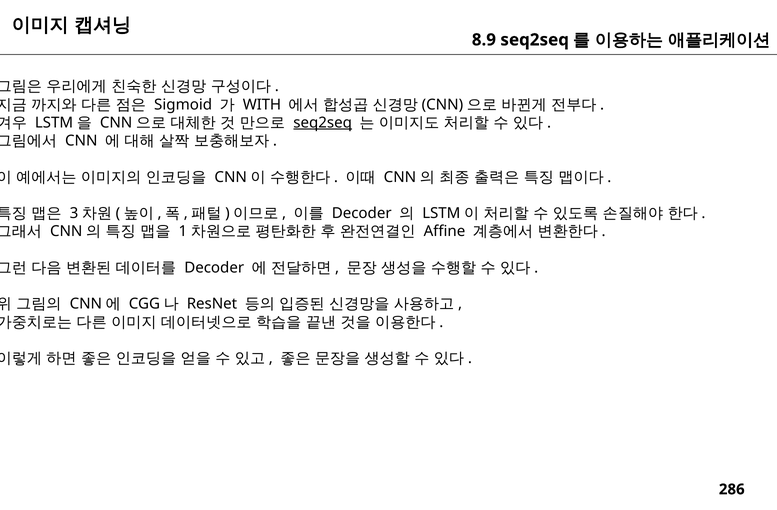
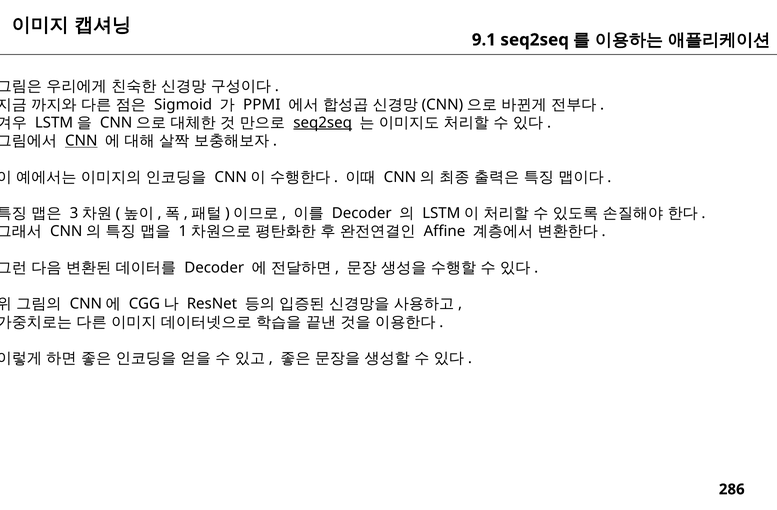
8.9: 8.9 -> 9.1 (484, 40)
WITH: WITH -> PPMI (262, 105)
CNN underline: none -> present (81, 141)
